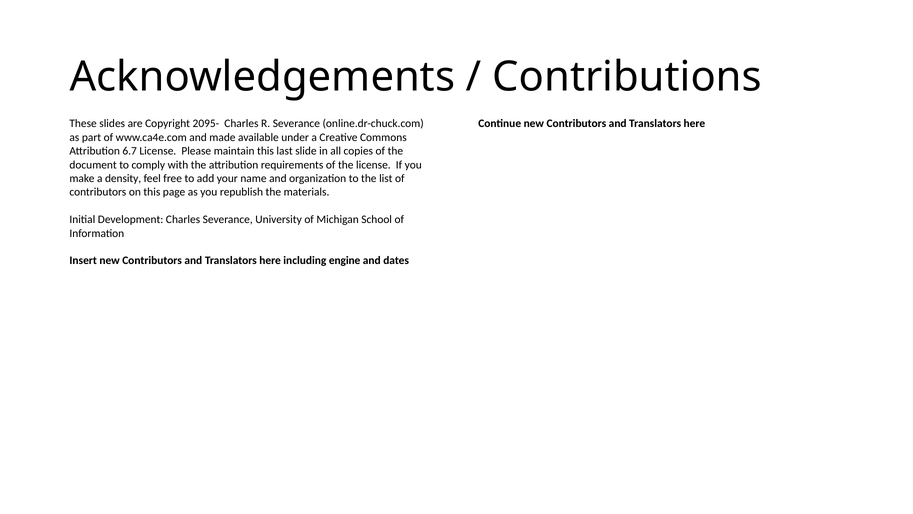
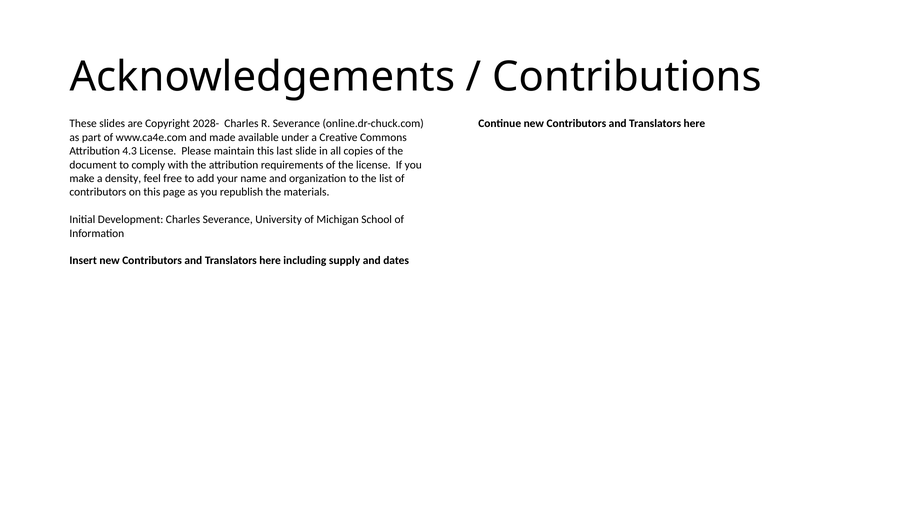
2095-: 2095- -> 2028- (206, 124)
6.7: 6.7 -> 4.3 (130, 151)
engine: engine -> supply (345, 260)
